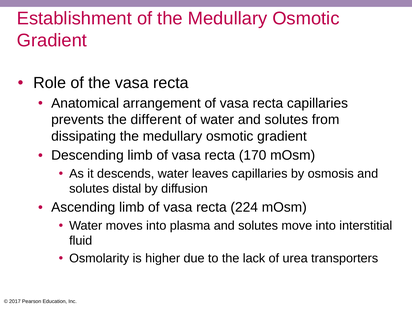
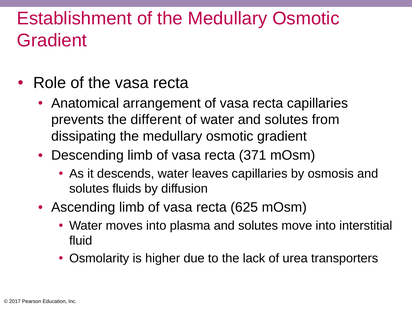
170: 170 -> 371 (253, 155)
distal: distal -> fluids (127, 189)
224: 224 -> 625 (244, 207)
